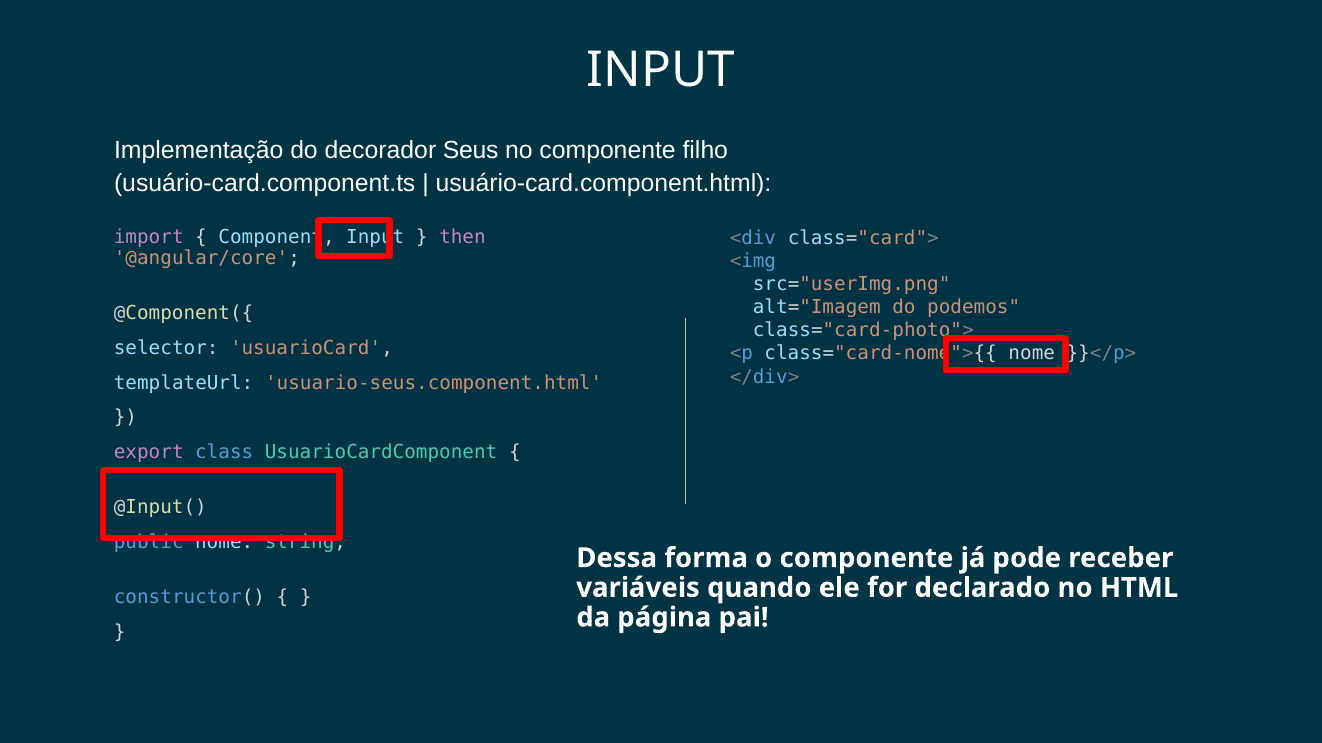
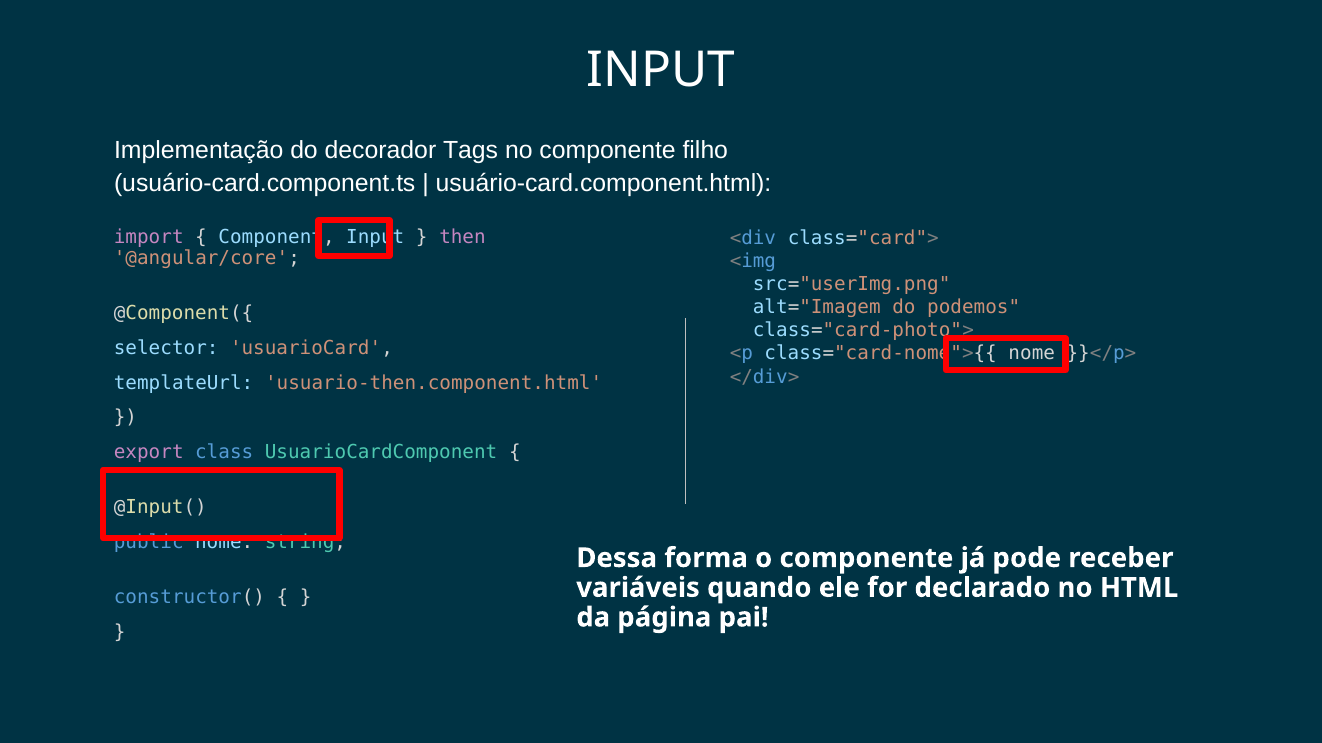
Seus: Seus -> Tags (471, 151)
usuario-seus.component.html: usuario-seus.component.html -> usuario-then.component.html (434, 383)
